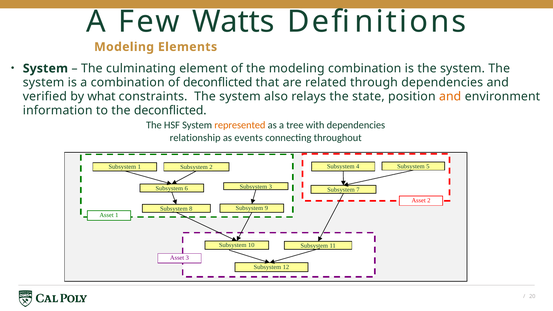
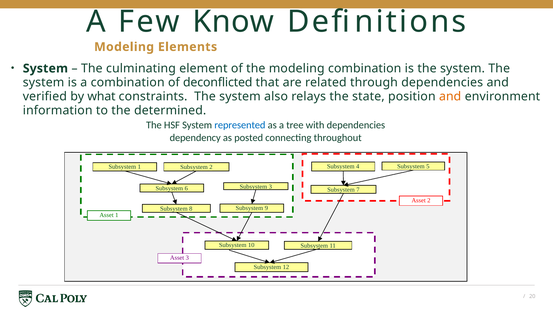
Watts: Watts -> Know (233, 22)
the deconflicted: deconflicted -> determined (170, 110)
represented colour: orange -> blue (240, 125)
relationship: relationship -> dependency (195, 138)
events: events -> posted (249, 138)
